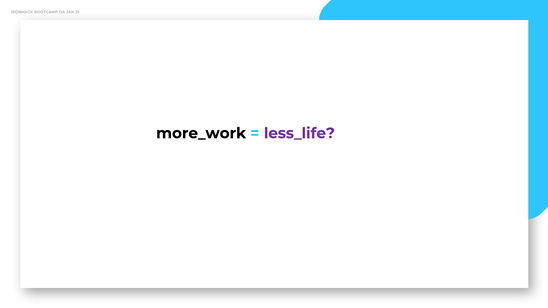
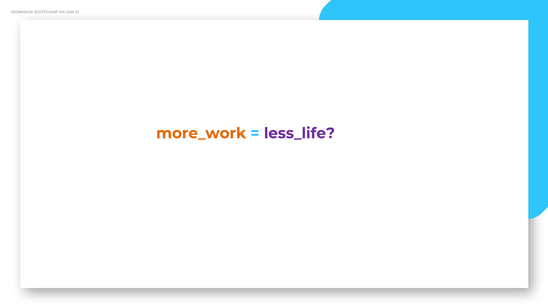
more_work colour: black -> orange (201, 133)
